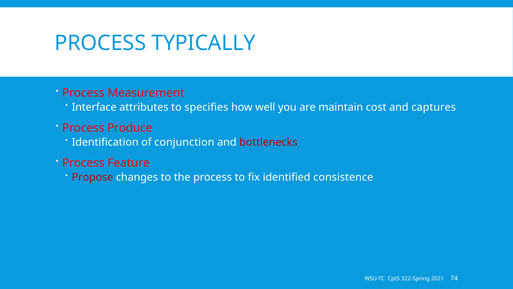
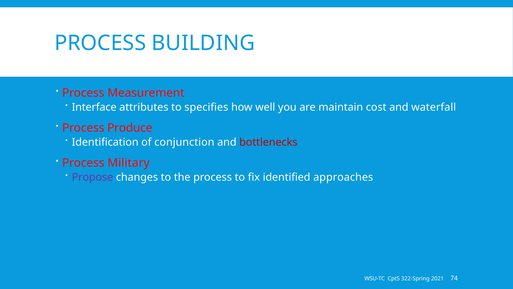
TYPICALLY: TYPICALLY -> BUILDING (203, 43)
captures: captures -> waterfall (434, 107)
Feature: Feature -> Military (129, 163)
Propose colour: red -> purple (92, 177)
consistence: consistence -> approaches (343, 177)
